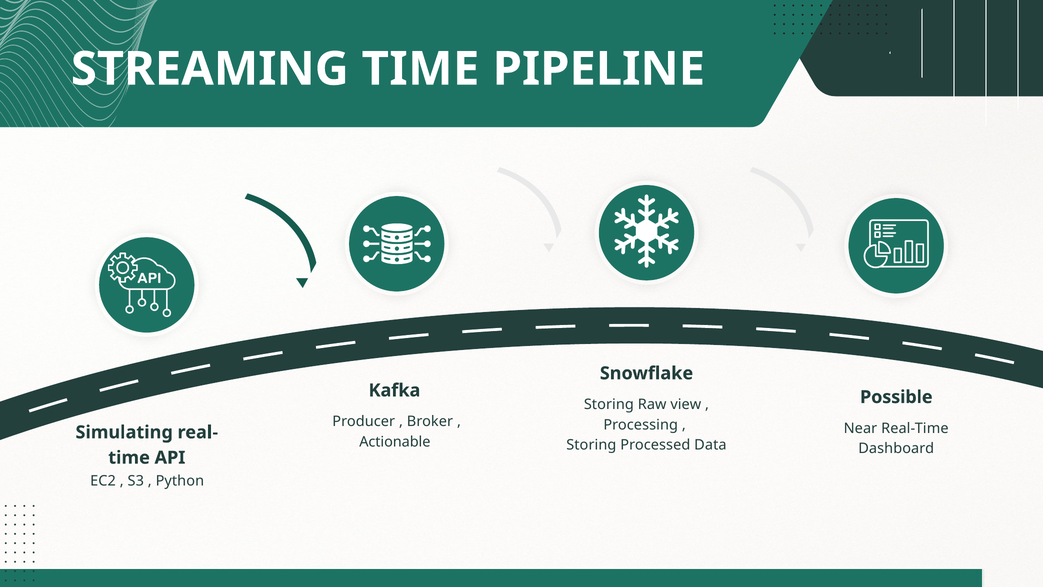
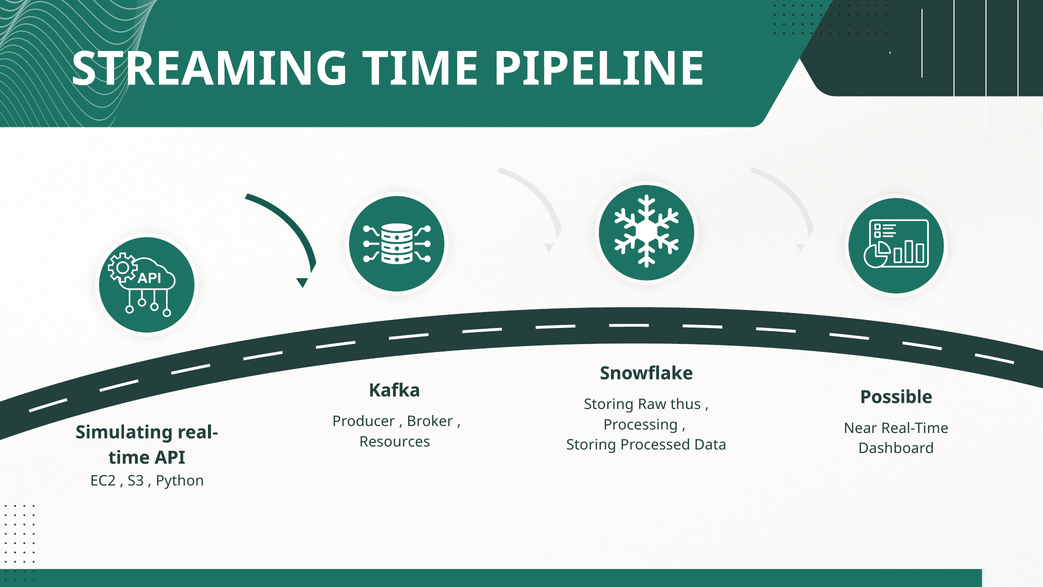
view: view -> thus (686, 404)
Actionable: Actionable -> Resources (395, 442)
